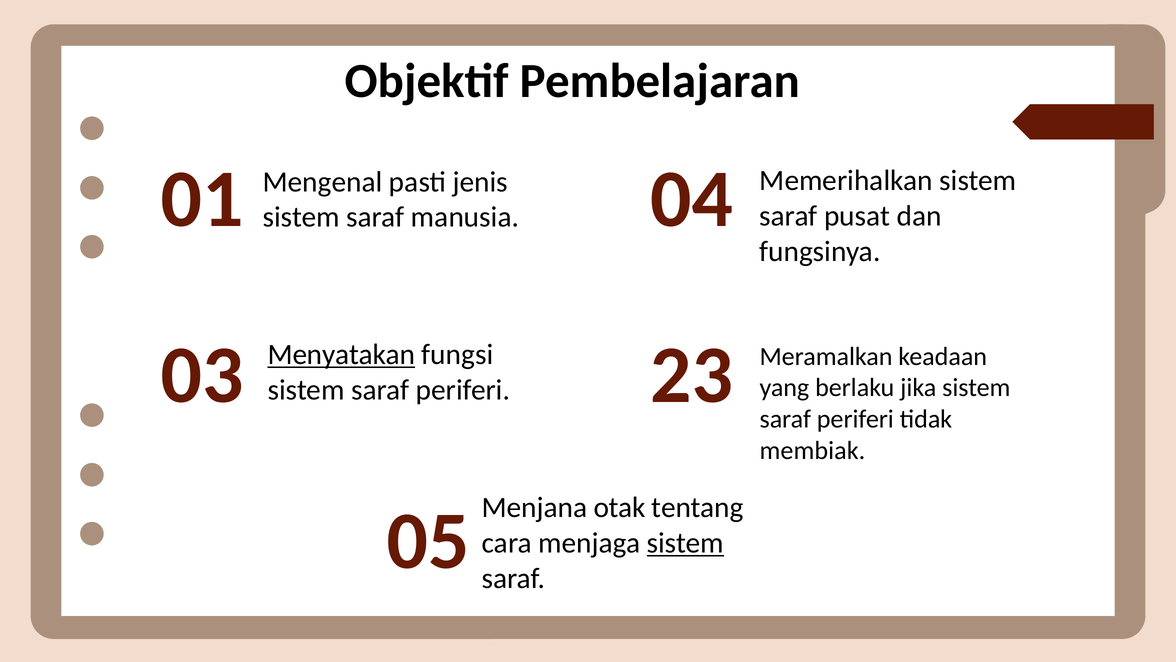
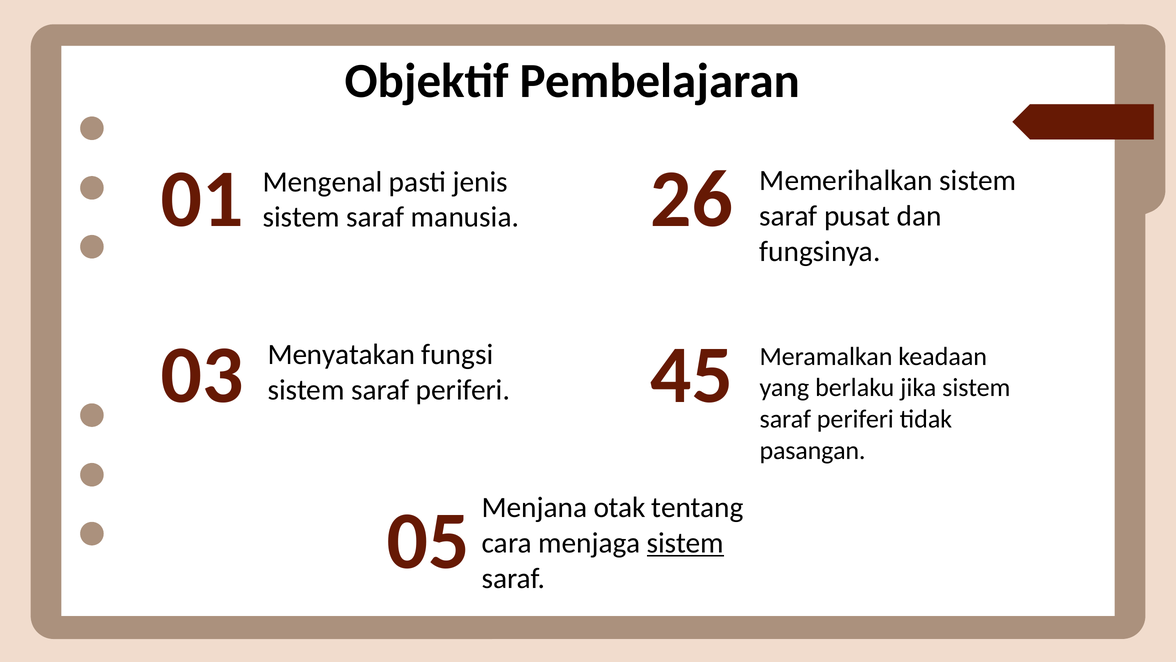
04: 04 -> 26 (692, 199)
23: 23 -> 45 (692, 375)
Menyatakan underline: present -> none (341, 354)
membiak: membiak -> pasangan (813, 450)
